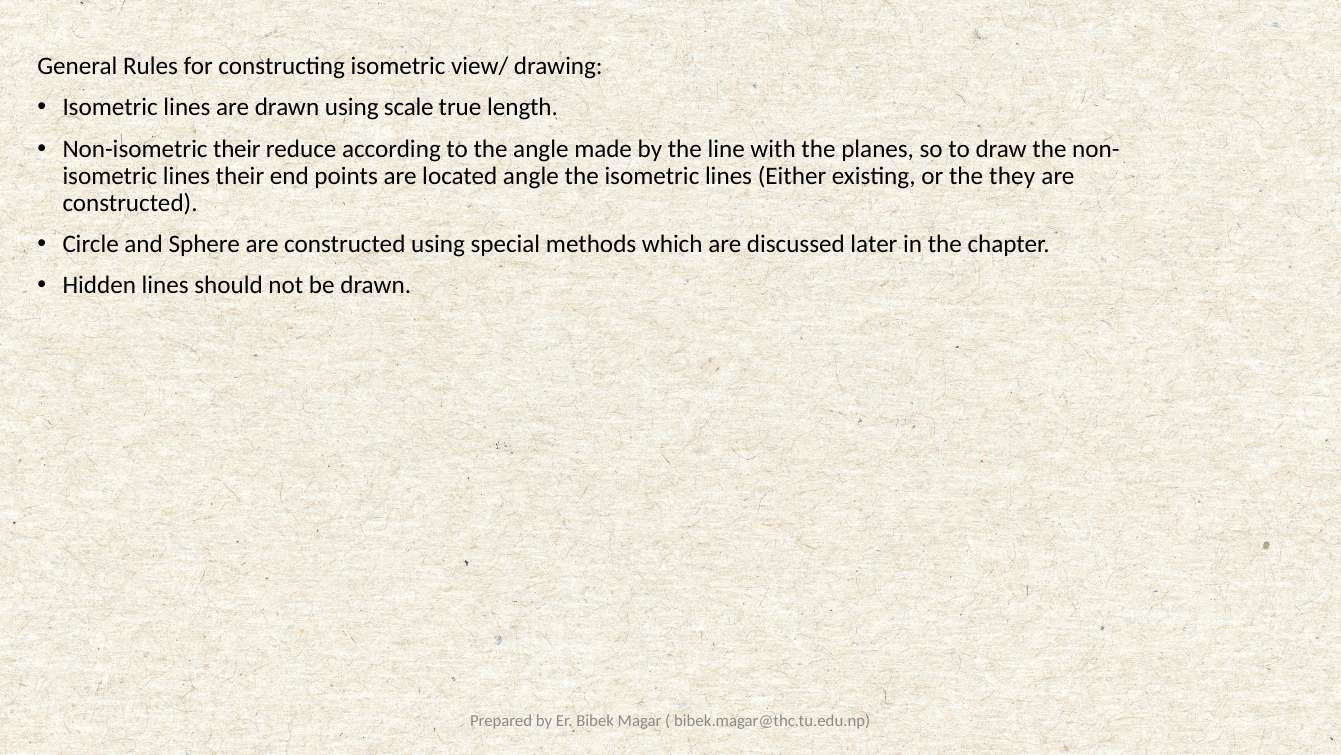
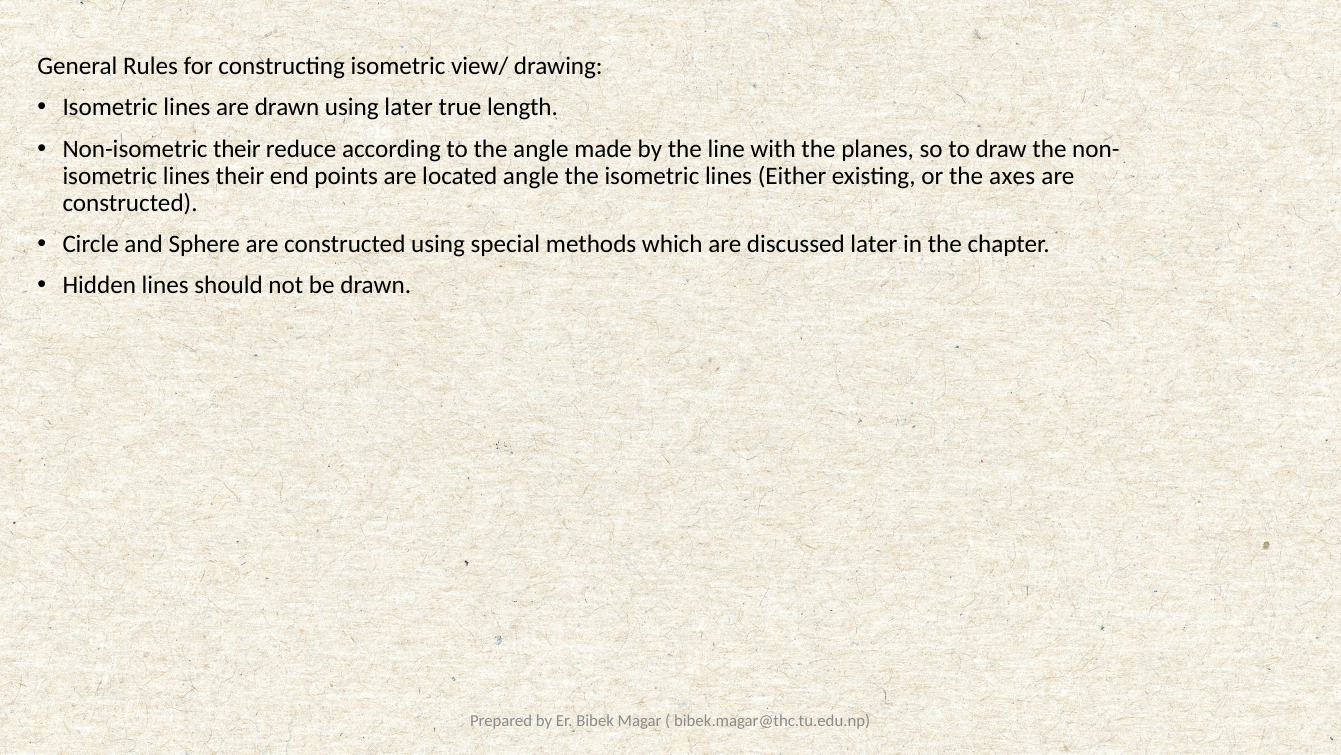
using scale: scale -> later (409, 108)
they: they -> axes (1012, 176)
